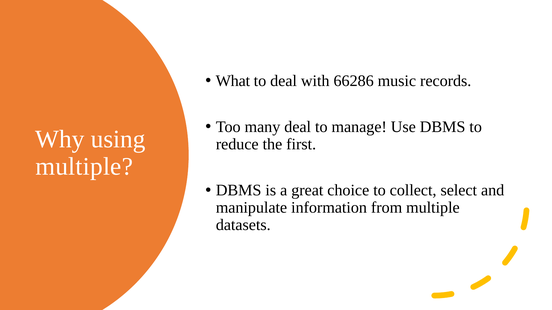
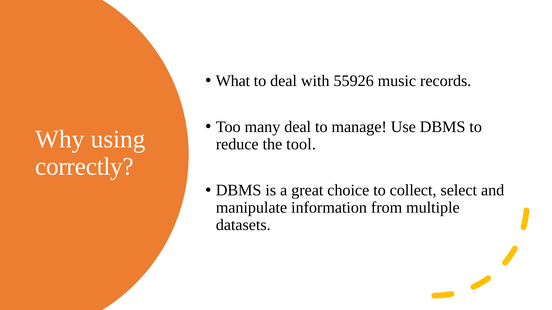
66286: 66286 -> 55926 (354, 81)
first: first -> tool (301, 144)
multiple: multiple -> correctly (84, 167)
